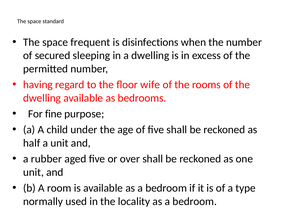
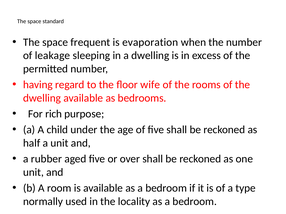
disinfections: disinfections -> evaporation (150, 42)
secured: secured -> leakage (52, 56)
fine: fine -> rich (54, 114)
